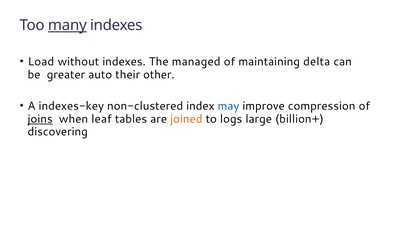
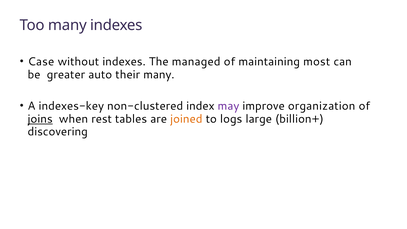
many underline: present -> none (67, 25)
Load: Load -> Case (41, 62)
delta: delta -> most (317, 62)
their other: other -> many (159, 75)
may colour: blue -> purple (228, 106)
compression: compression -> organization (322, 106)
leaf: leaf -> rest (102, 119)
